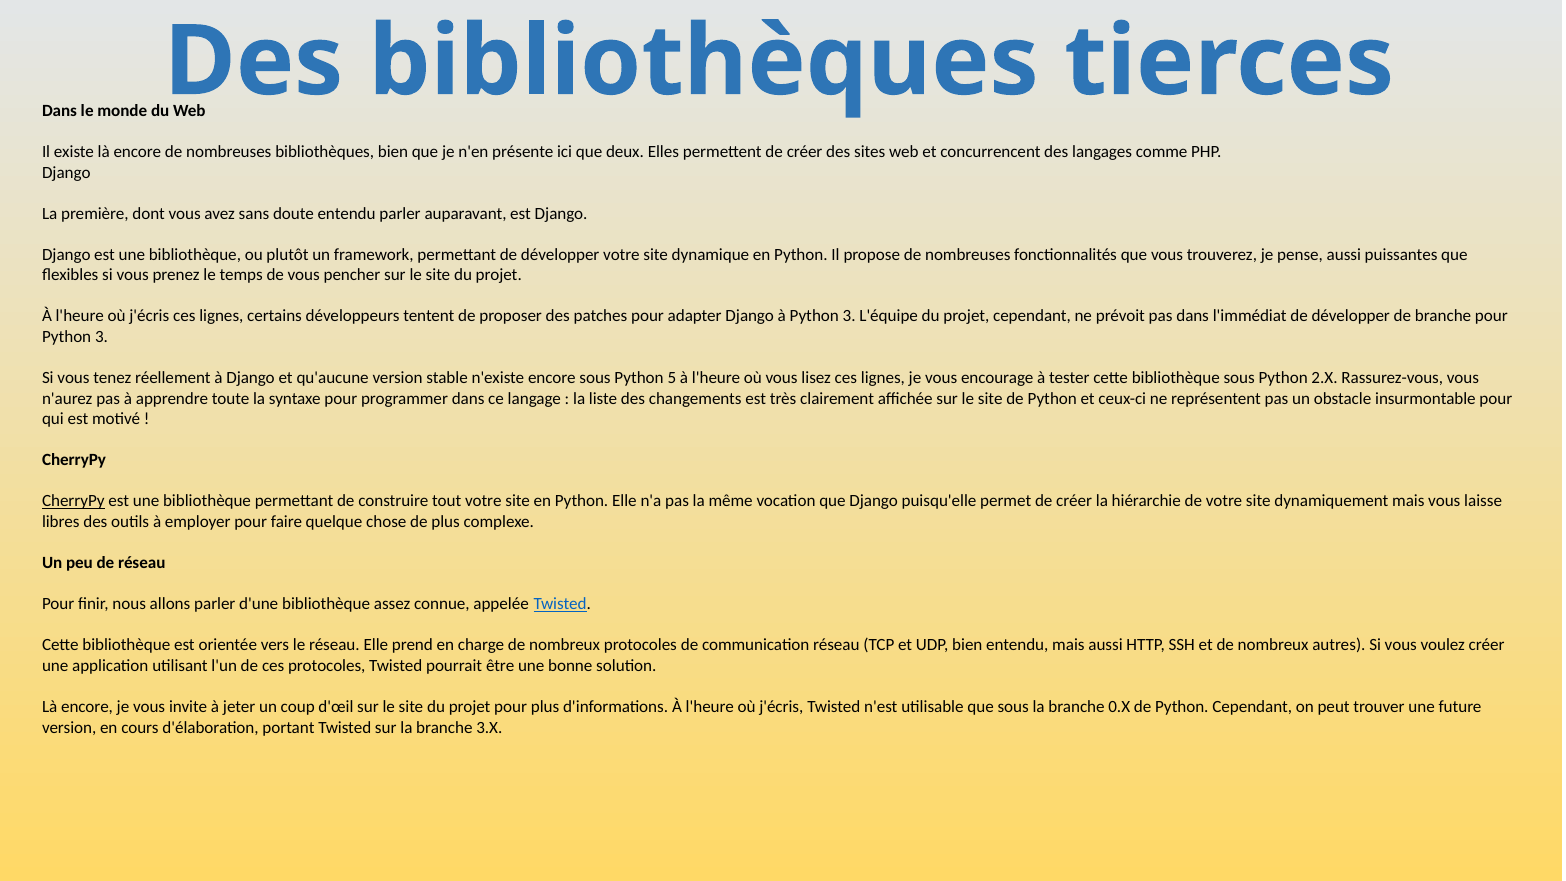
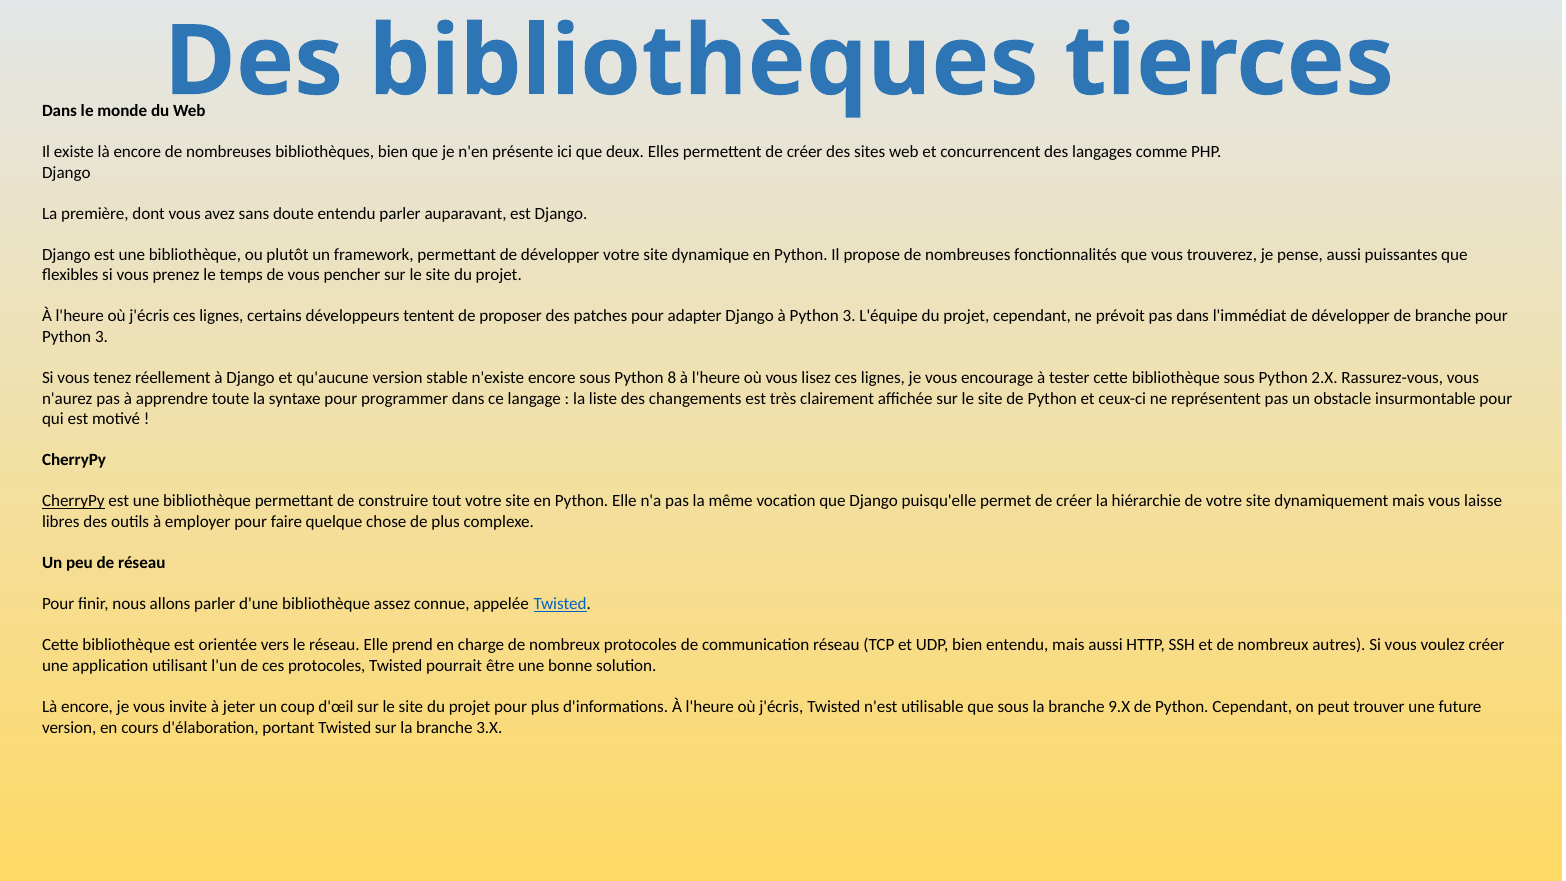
5: 5 -> 8 (672, 378)
0.X: 0.X -> 9.X (1119, 707)
